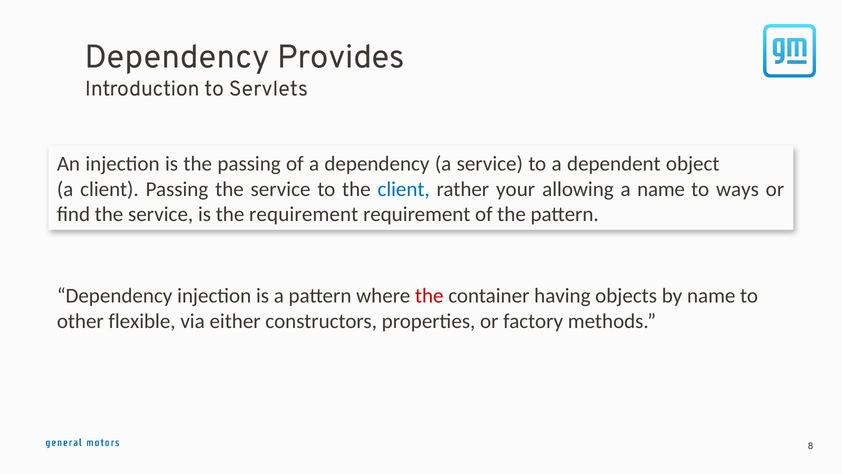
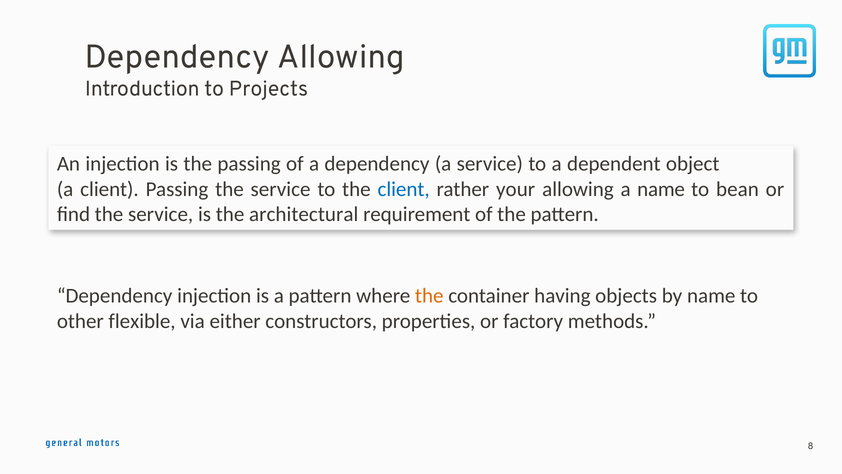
Dependency Provides: Provides -> Allowing (341, 57)
Servlets: Servlets -> Projects (268, 89)
ways: ways -> bean (737, 189)
the requirement: requirement -> architectural (304, 214)
the colour: red -> orange (429, 296)
